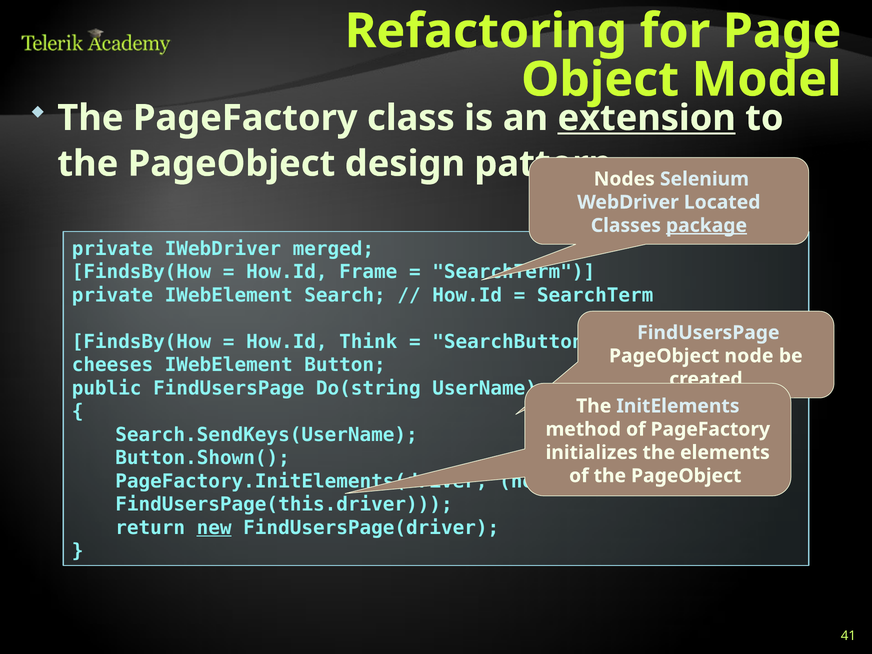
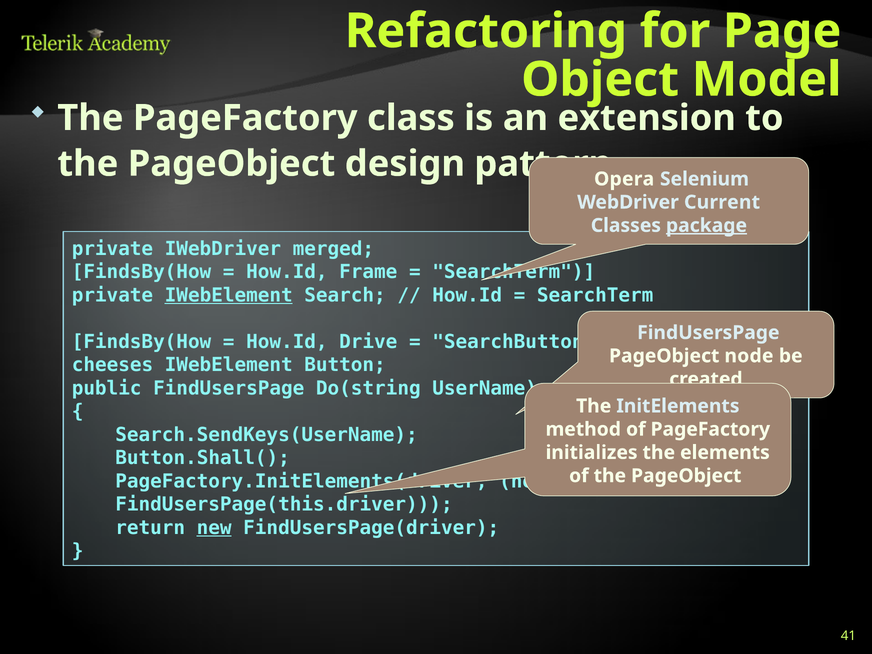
extension underline: present -> none (647, 118)
Nodes: Nodes -> Opera (624, 179)
Located: Located -> Current (722, 202)
IWebElement underline: none -> present (229, 295)
Think: Think -> Drive (368, 342)
Button.Shown(: Button.Shown( -> Button.Shall( (203, 458)
